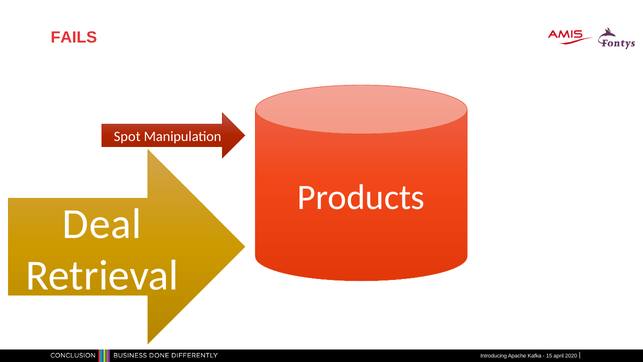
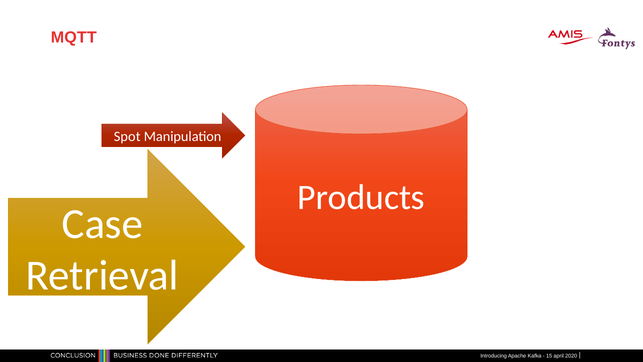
FAILS: FAILS -> MQTT (74, 38)
Deal: Deal -> Case (102, 224)
